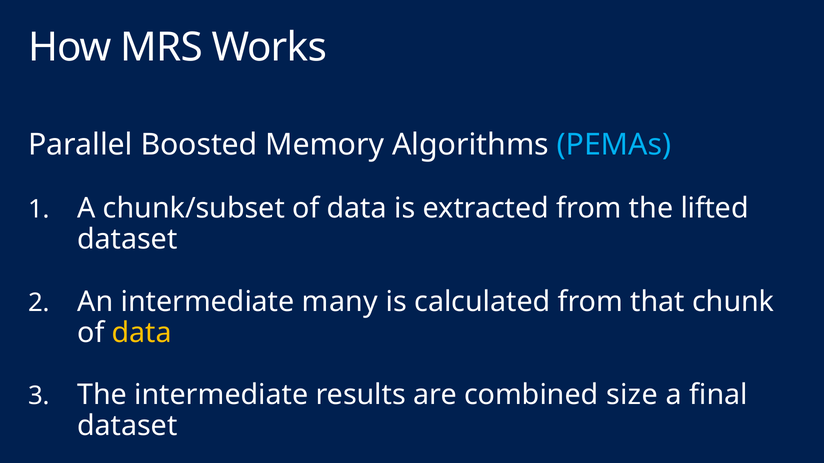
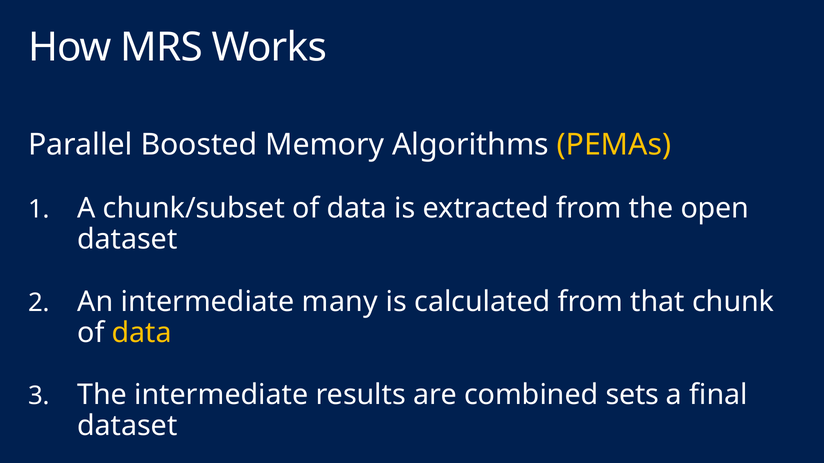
PEMAs colour: light blue -> yellow (614, 145)
lifted: lifted -> open (715, 209)
size: size -> sets (632, 395)
